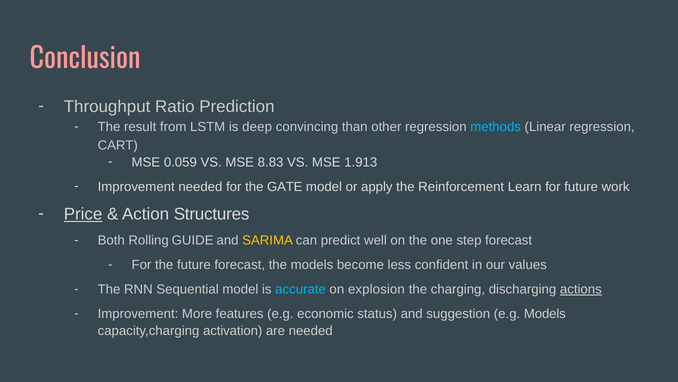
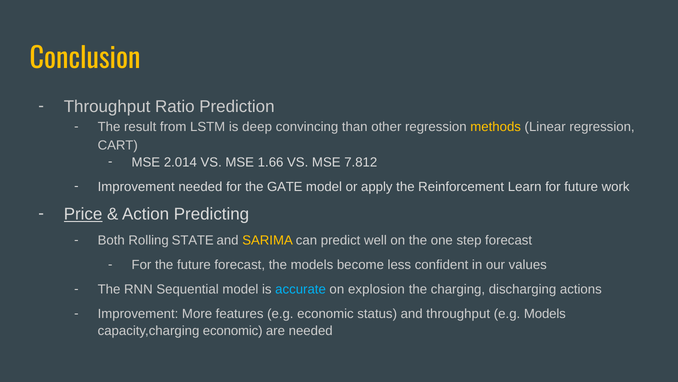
Conclusion colour: pink -> yellow (85, 59)
methods colour: light blue -> yellow (496, 127)
0.059: 0.059 -> 2.014 (180, 162)
8.83: 8.83 -> 1.66 (271, 162)
1.913: 1.913 -> 7.812 (361, 162)
Structures: Structures -> Predicting (211, 214)
GUIDE: GUIDE -> STATE (193, 240)
actions underline: present -> none (581, 289)
and suggestion: suggestion -> throughput (458, 313)
capacity,charging activation: activation -> economic (233, 330)
